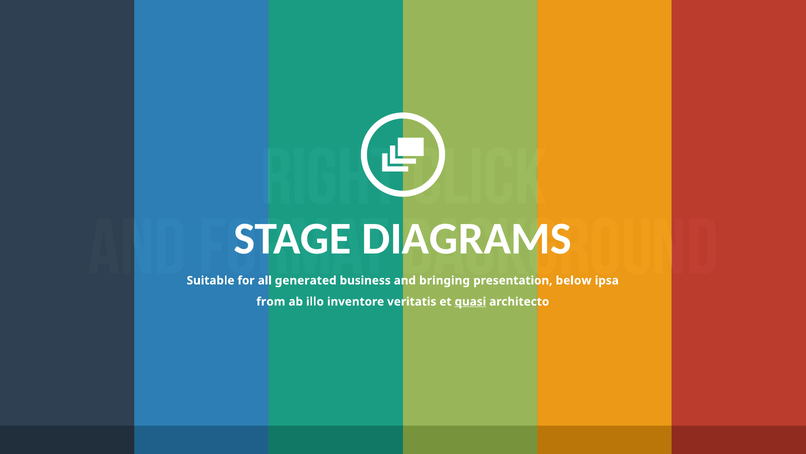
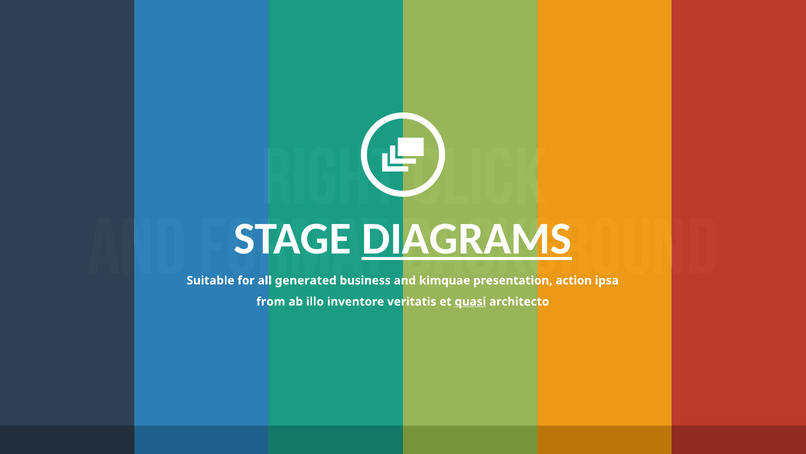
DIAGRAMS underline: none -> present (467, 239)
bringing: bringing -> kimquae (445, 280)
below: below -> action (574, 280)
